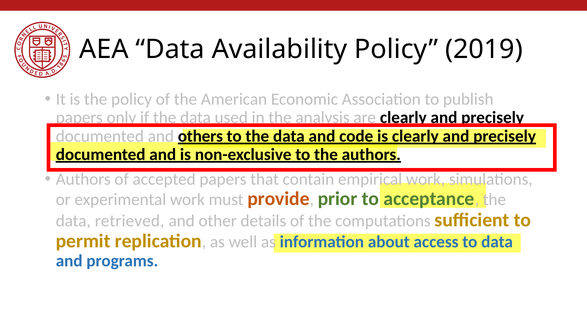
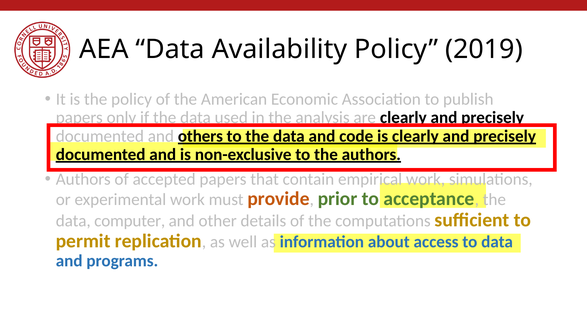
retrieved: retrieved -> computer (130, 221)
